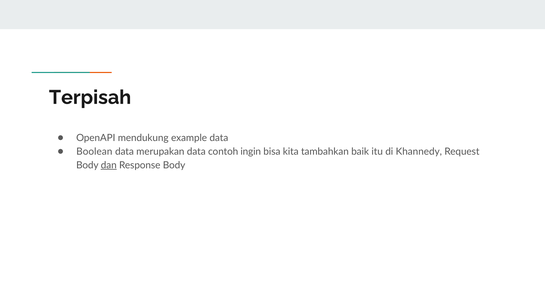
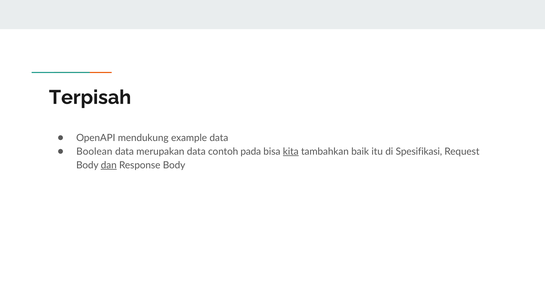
ingin: ingin -> pada (251, 151)
kita underline: none -> present (291, 151)
Khannedy: Khannedy -> Spesifikasi (419, 151)
